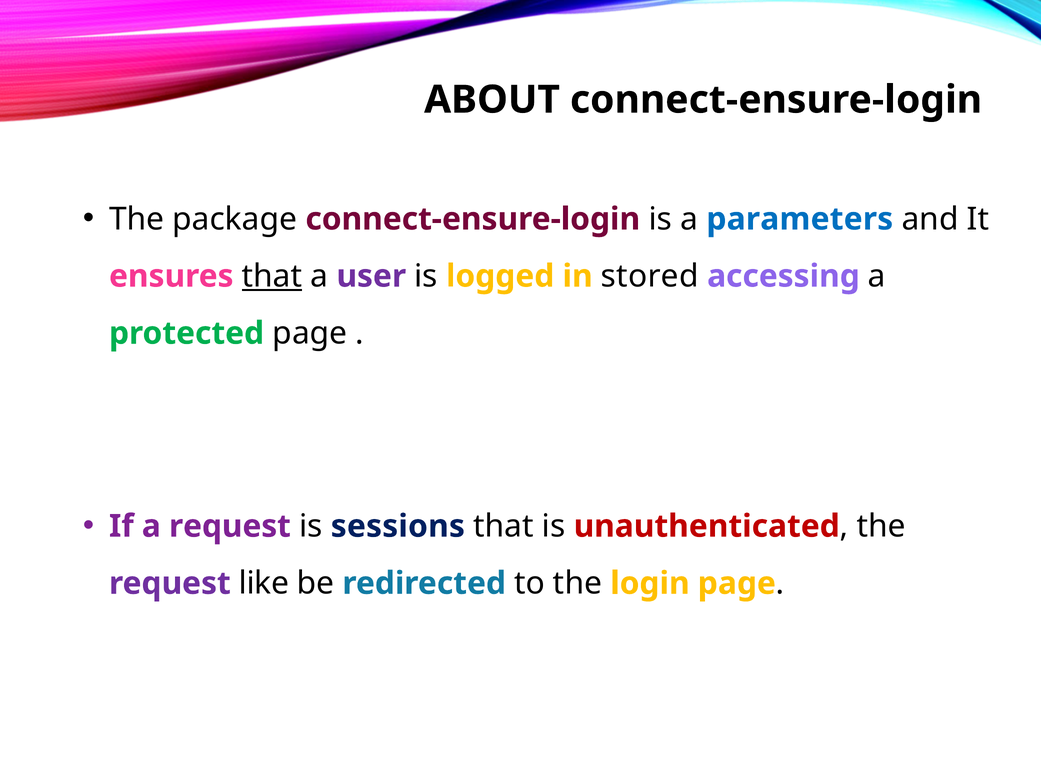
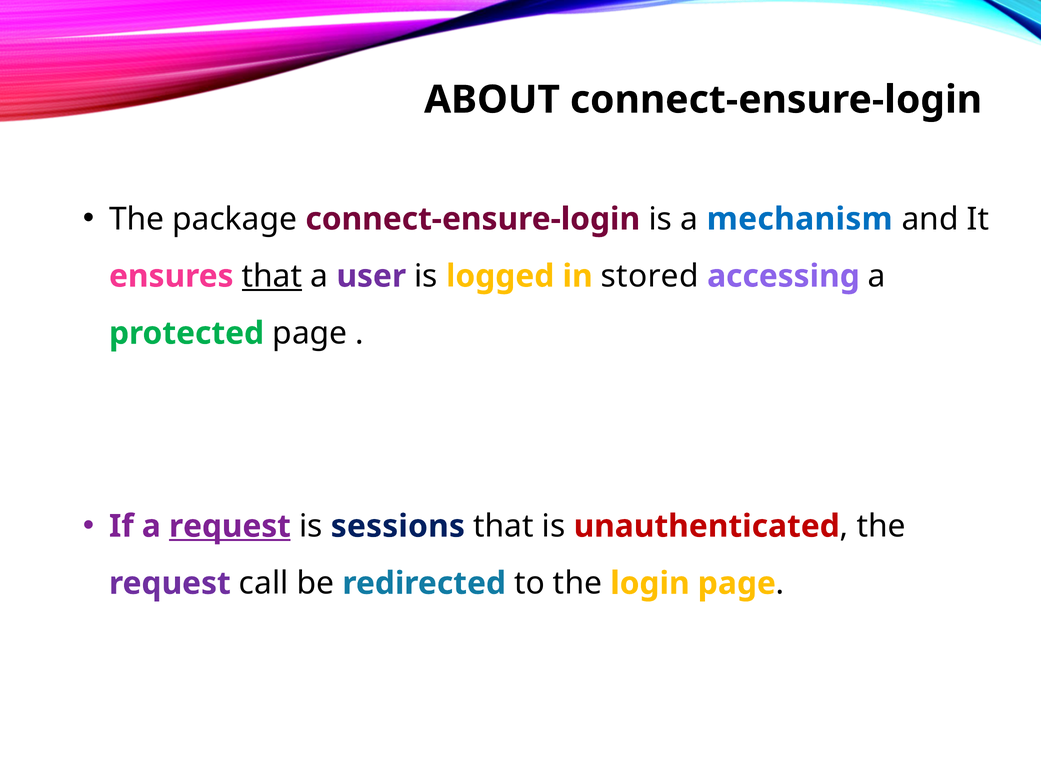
parameters: parameters -> mechanism (800, 219)
request underline: none -> present (230, 527)
like: like -> call (264, 584)
